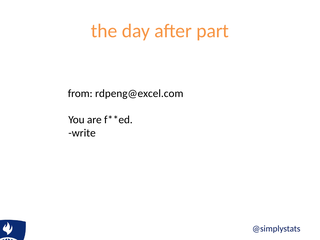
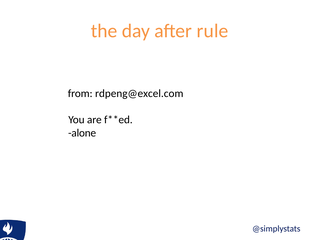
part: part -> rule (213, 31)
write: write -> alone (82, 133)
